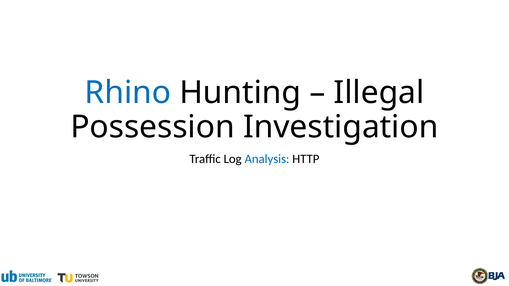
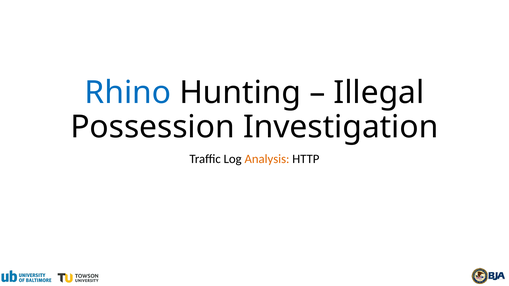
Analysis colour: blue -> orange (267, 159)
